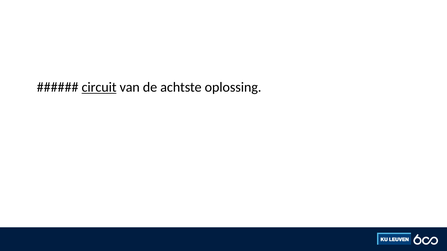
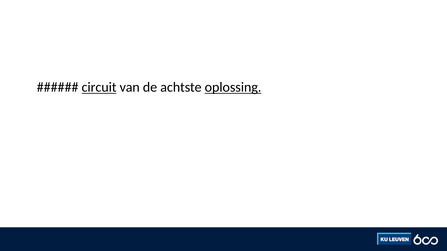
oplossing underline: none -> present (233, 87)
